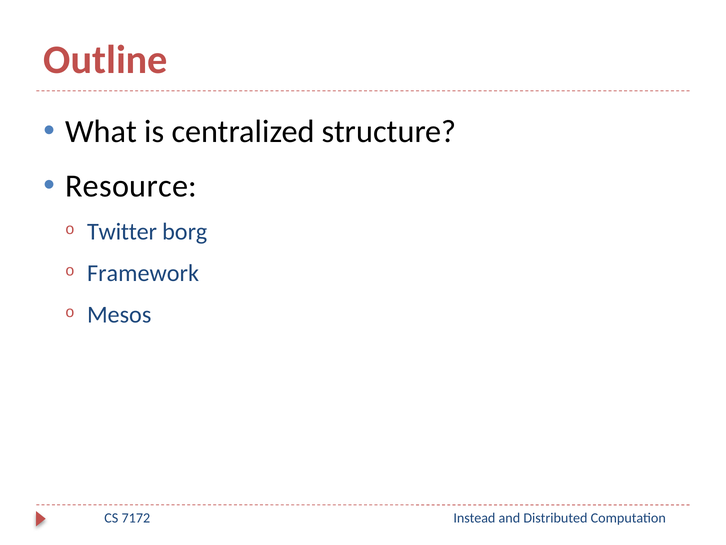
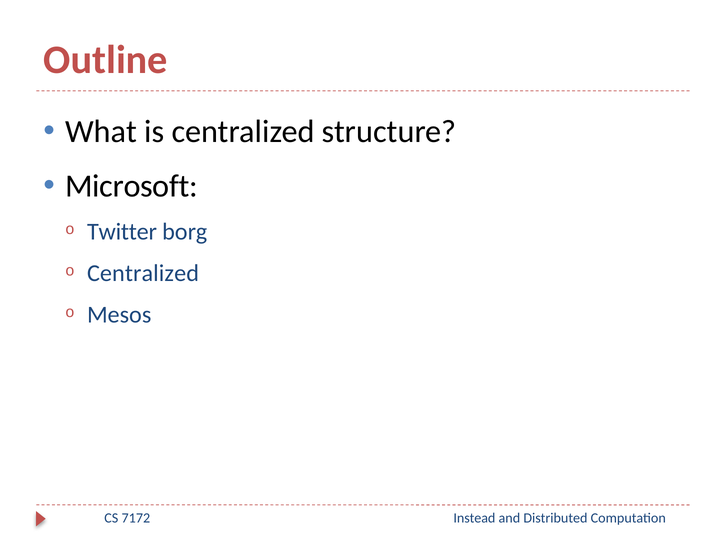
Resource: Resource -> Microsoft (131, 186)
Framework: Framework -> Centralized (143, 273)
